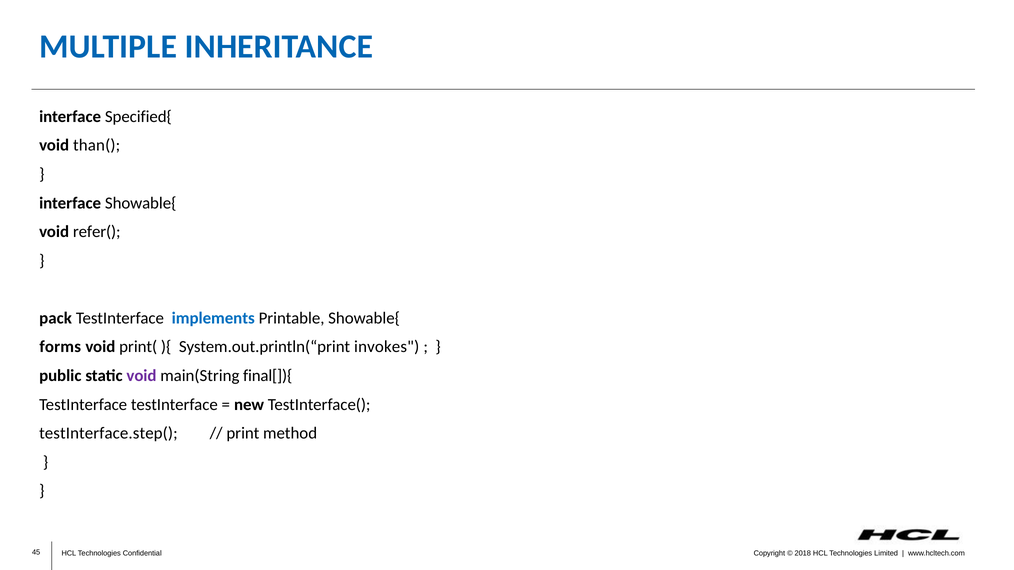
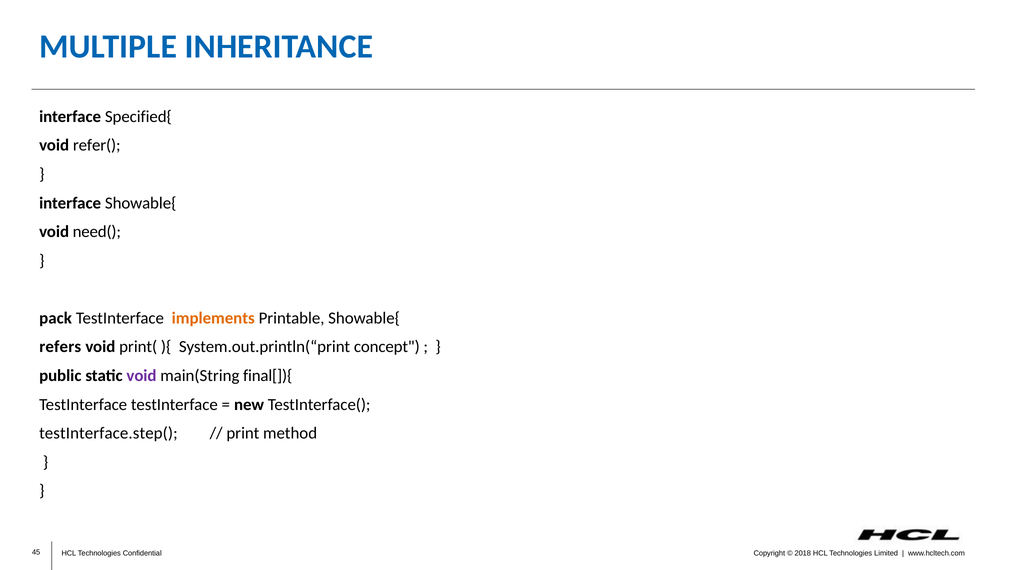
than(: than( -> refer( (97, 146)
refer(: refer( -> need( (97, 232)
implements colour: blue -> orange (213, 318)
forms: forms -> refers (60, 347)
invokes: invokes -> concept (387, 347)
